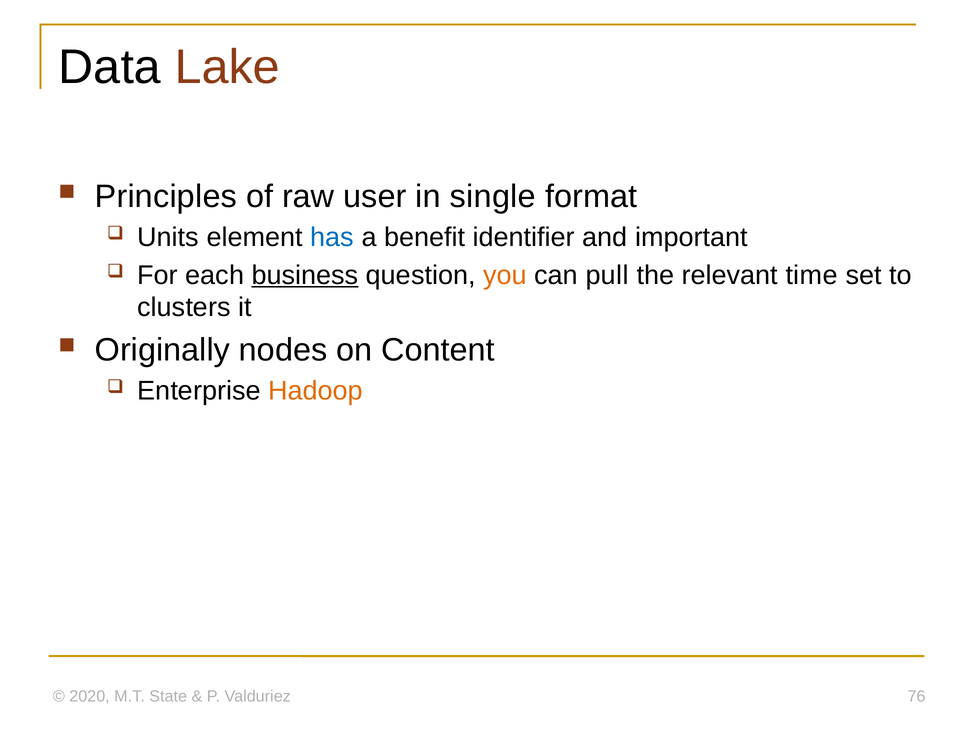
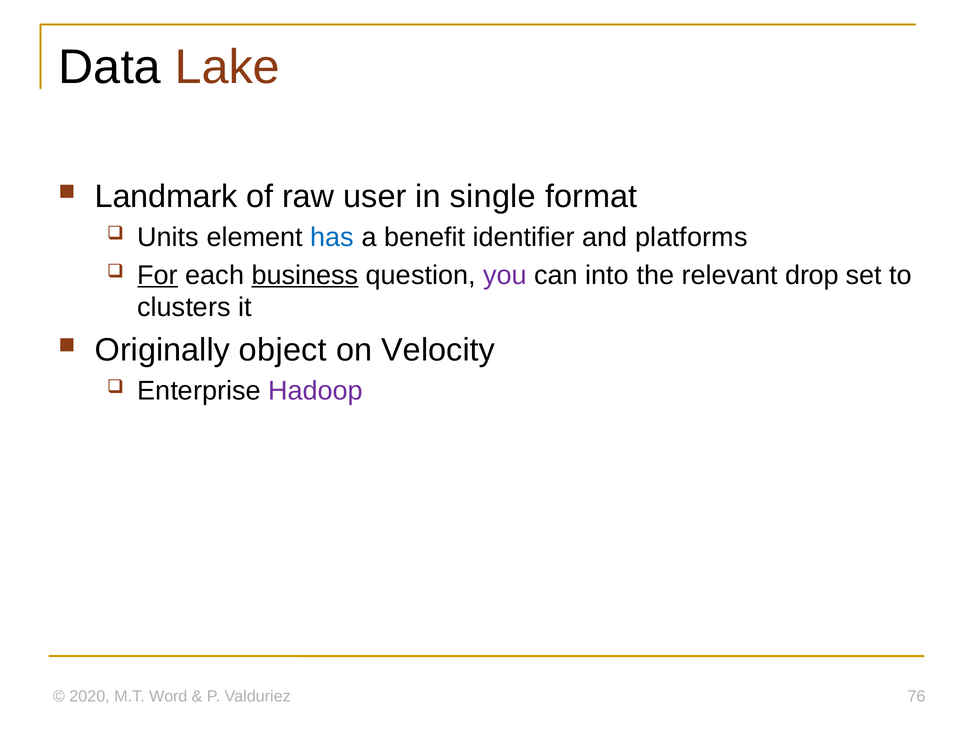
Principles: Principles -> Landmark (166, 197)
important: important -> platforms (691, 238)
For underline: none -> present (158, 275)
you colour: orange -> purple (505, 275)
pull: pull -> into (607, 275)
time: time -> drop (812, 275)
nodes: nodes -> object (283, 350)
Content: Content -> Velocity (438, 350)
Hadoop colour: orange -> purple (316, 391)
State: State -> Word (168, 697)
